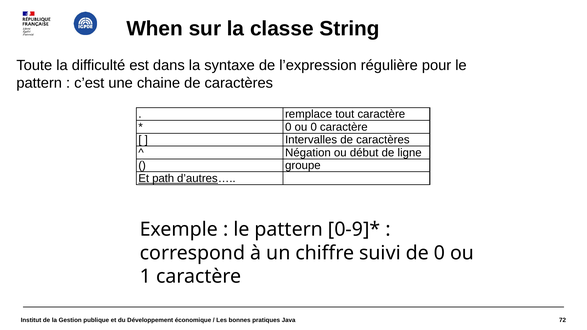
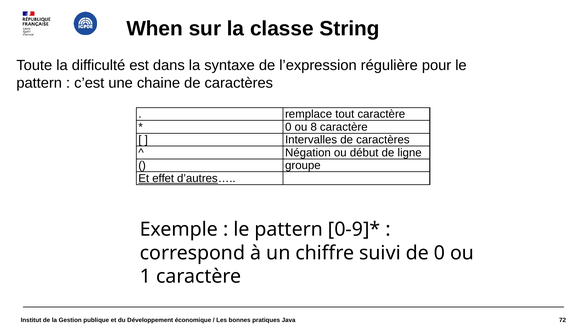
ou 0: 0 -> 8 (314, 127)
path: path -> effet (163, 178)
